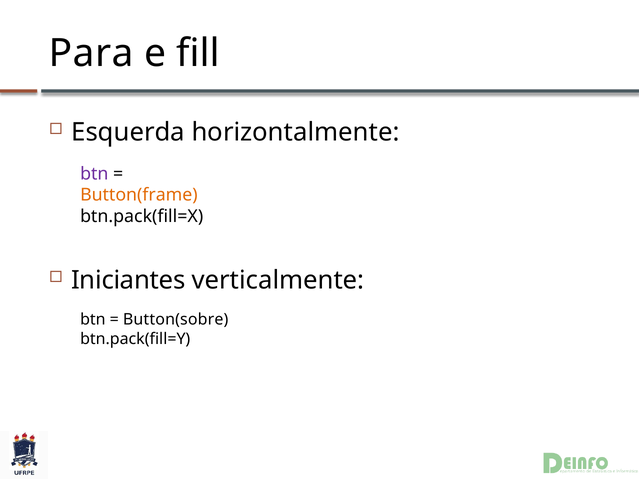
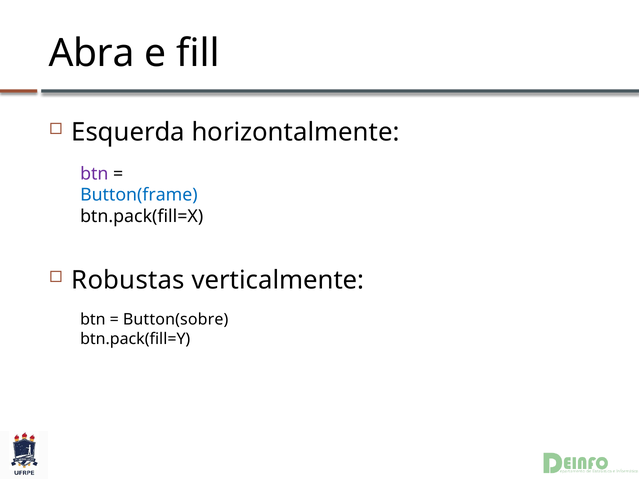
Para: Para -> Abra (92, 53)
Button(frame colour: orange -> blue (139, 195)
Iniciantes: Iniciantes -> Robustas (128, 281)
